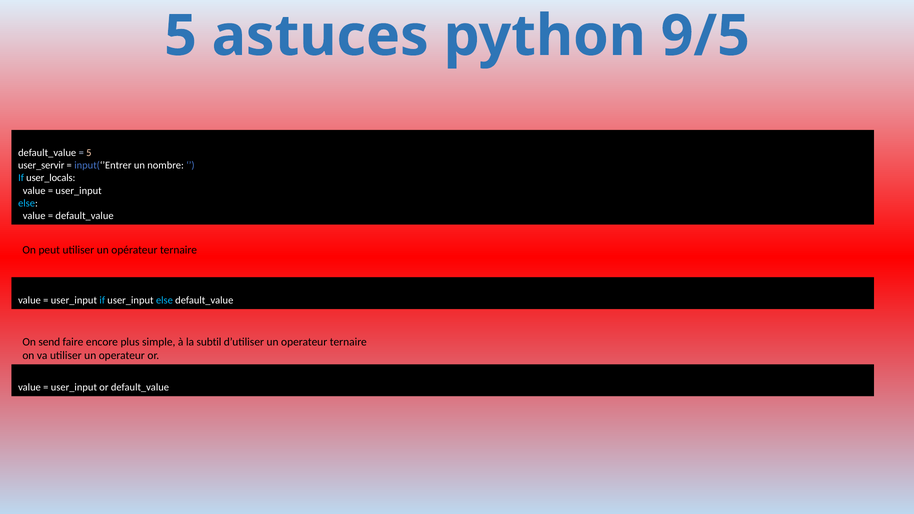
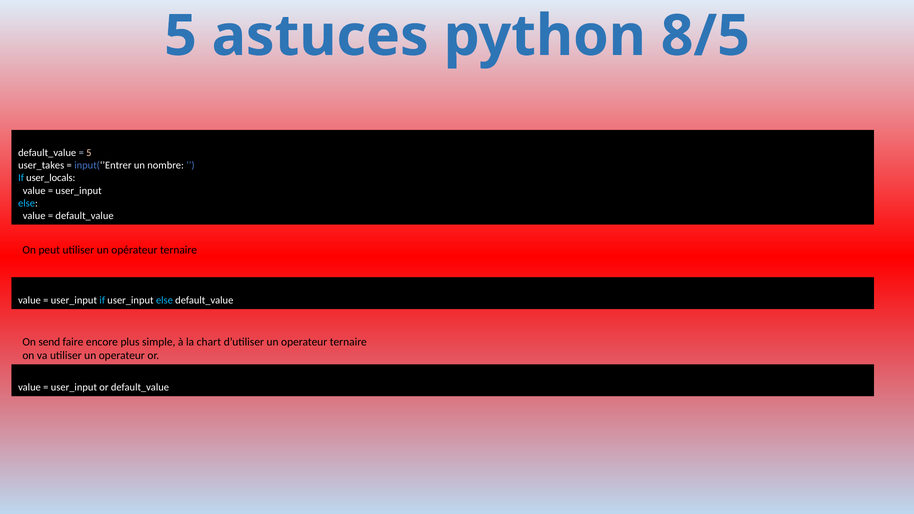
9/5: 9/5 -> 8/5 (705, 36)
user_servir: user_servir -> user_takes (41, 165)
subtil: subtil -> chart (209, 342)
